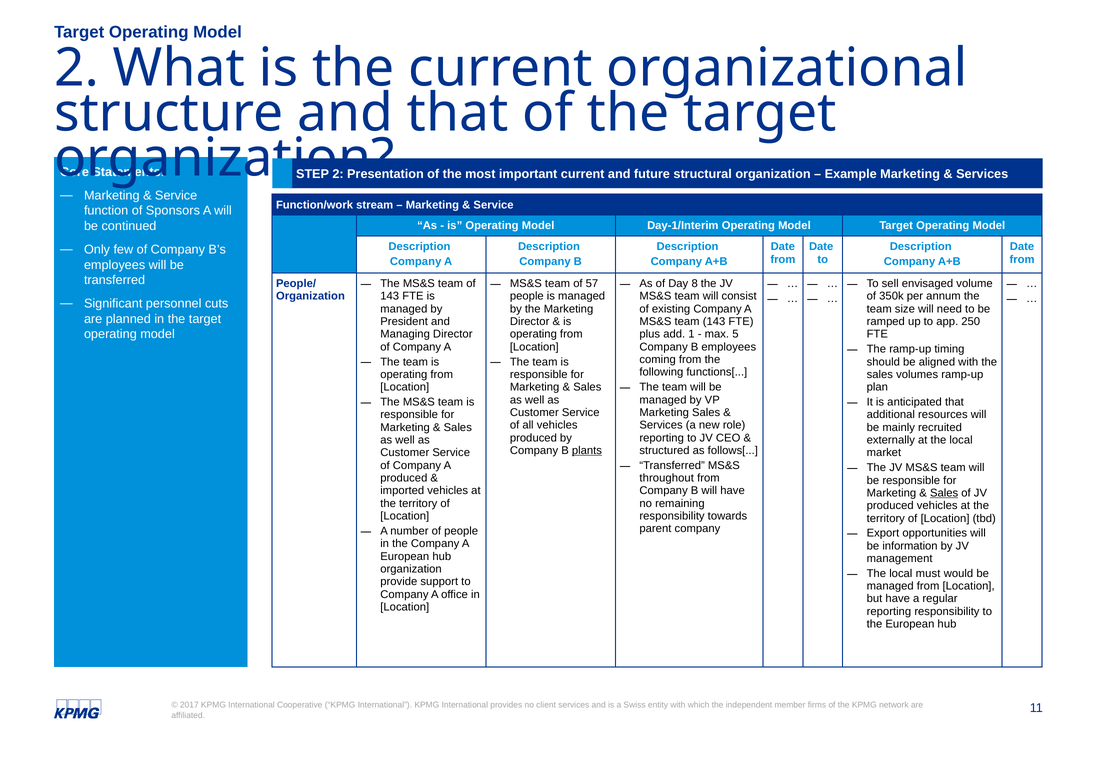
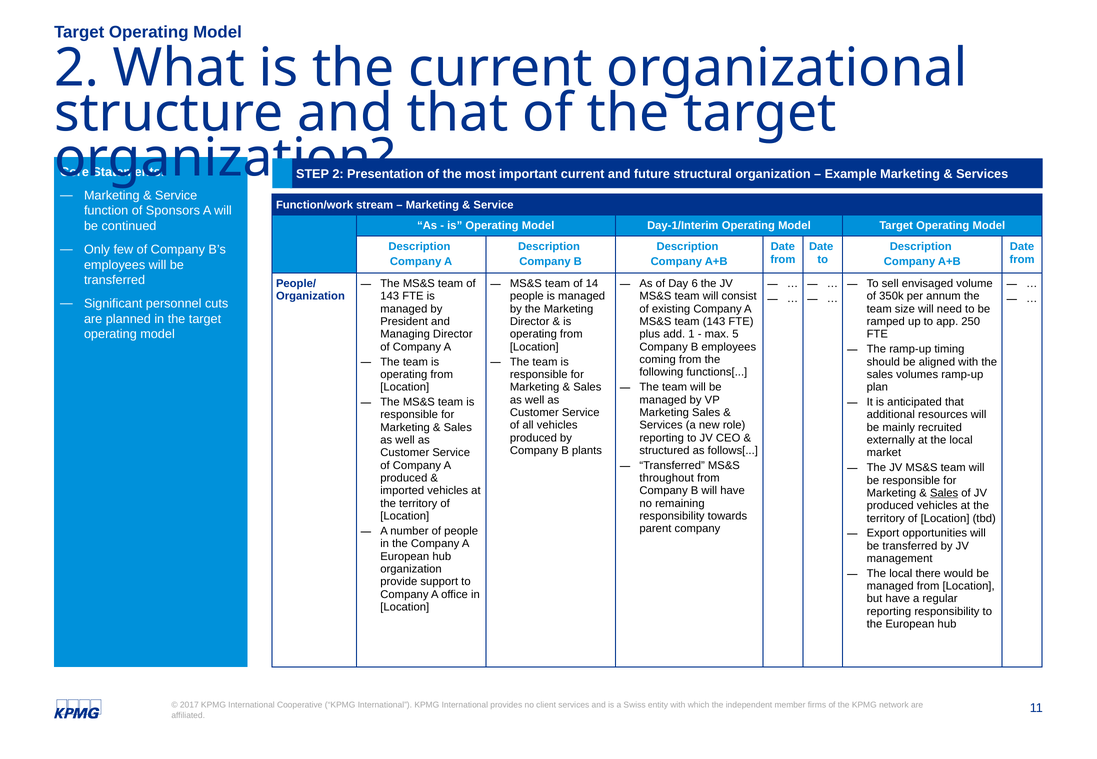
57: 57 -> 14 (592, 284)
8: 8 -> 6 (695, 284)
plants underline: present -> none (587, 451)
information: information -> transferred (910, 546)
must: must -> there (928, 574)
